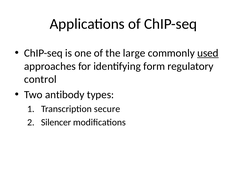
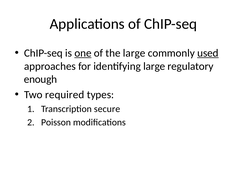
one underline: none -> present (83, 53)
identifying form: form -> large (154, 66)
control: control -> enough (40, 79)
antibody: antibody -> required (65, 95)
Silencer: Silencer -> Poisson (56, 122)
